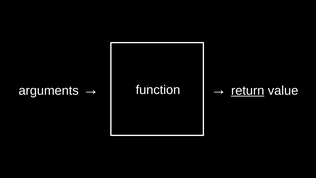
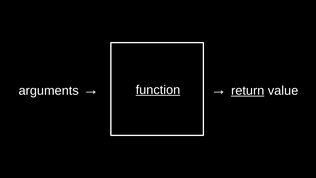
function underline: none -> present (158, 90)
